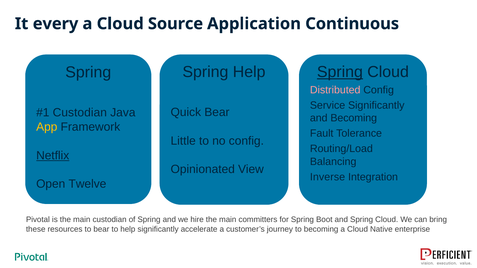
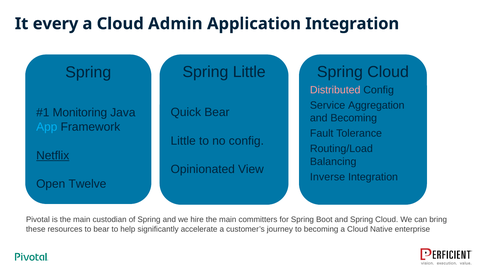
Source: Source -> Admin (175, 24)
Application Continuous: Continuous -> Integration (352, 24)
Spring Help: Help -> Little (249, 72)
Spring underline: present -> none (340, 72)
Service Significantly: Significantly -> Aggregation (376, 106)
Custodian: Custodian -> Monitoring (80, 113)
App colour: yellow -> light blue (47, 127)
